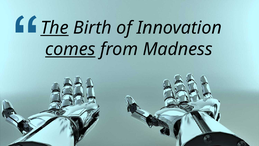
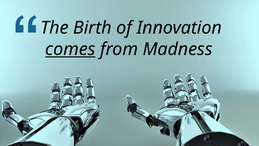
The underline: present -> none (54, 28)
